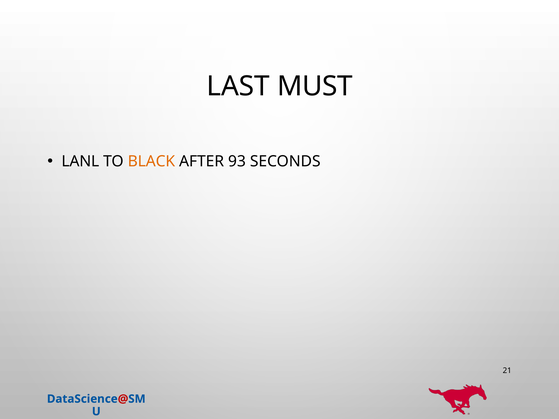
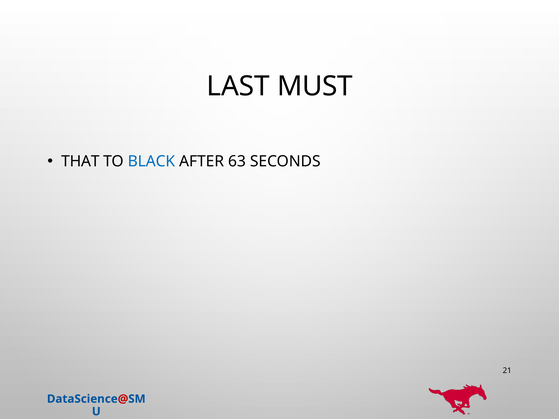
LANL: LANL -> THAT (80, 162)
BLACK colour: orange -> blue (151, 162)
93: 93 -> 63 (237, 162)
